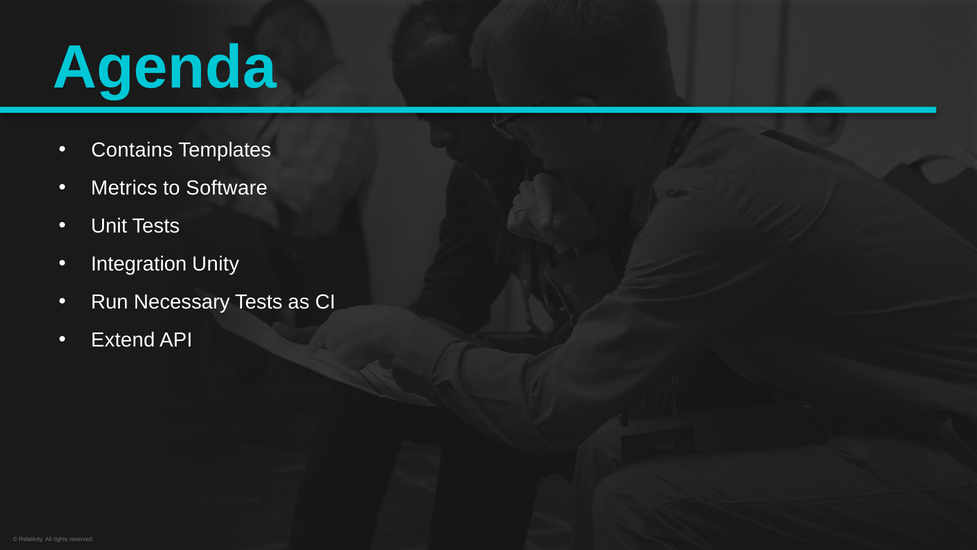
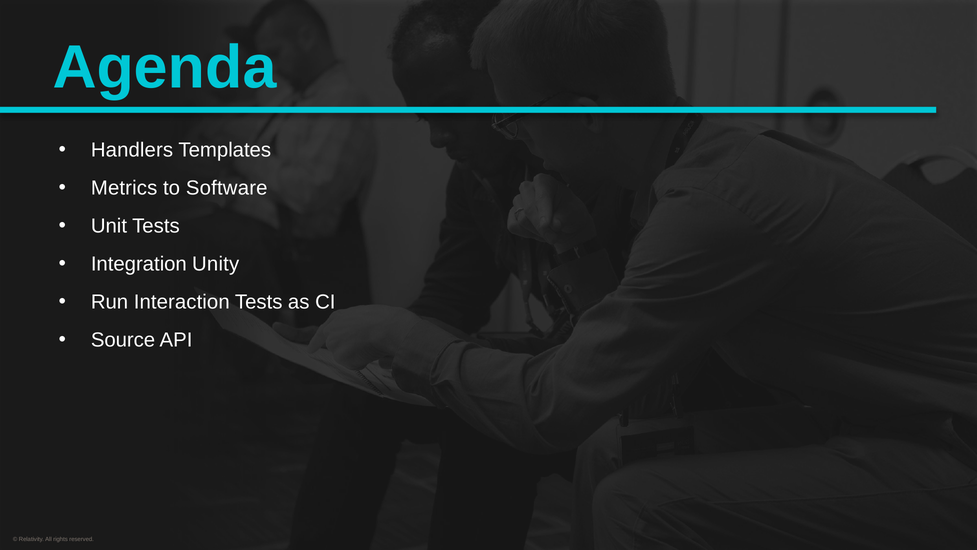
Contains: Contains -> Handlers (132, 150)
Necessary: Necessary -> Interaction (182, 302)
Extend: Extend -> Source (123, 340)
